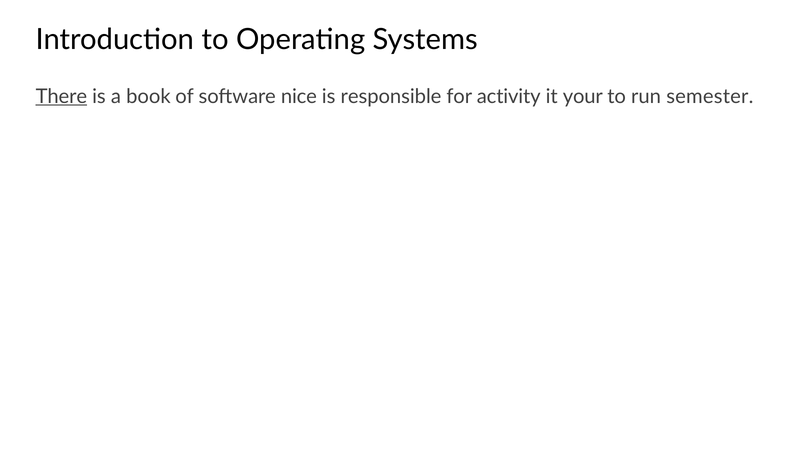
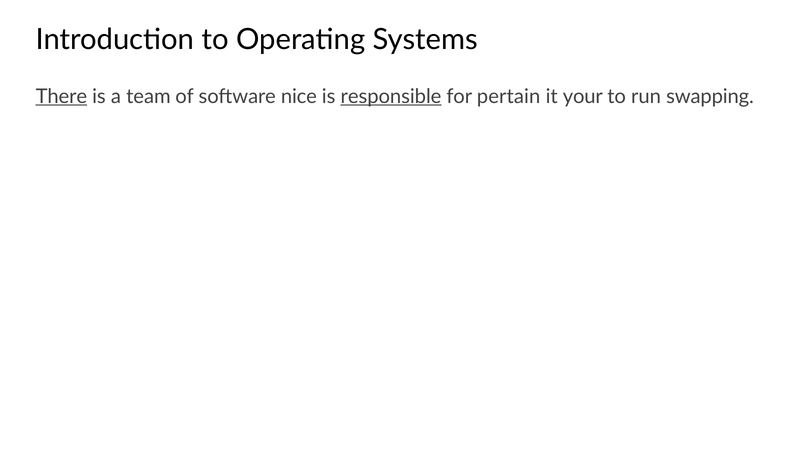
book: book -> team (148, 96)
responsible underline: none -> present (391, 96)
activity: activity -> pertain (509, 96)
semester: semester -> swapping (710, 96)
